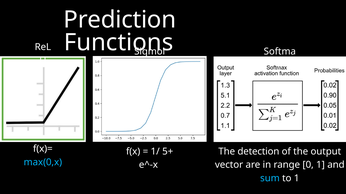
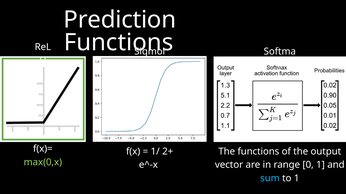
5+: 5+ -> 2+ (168, 152)
The detection: detection -> functions (258, 152)
max(0,x colour: light blue -> light green (43, 163)
